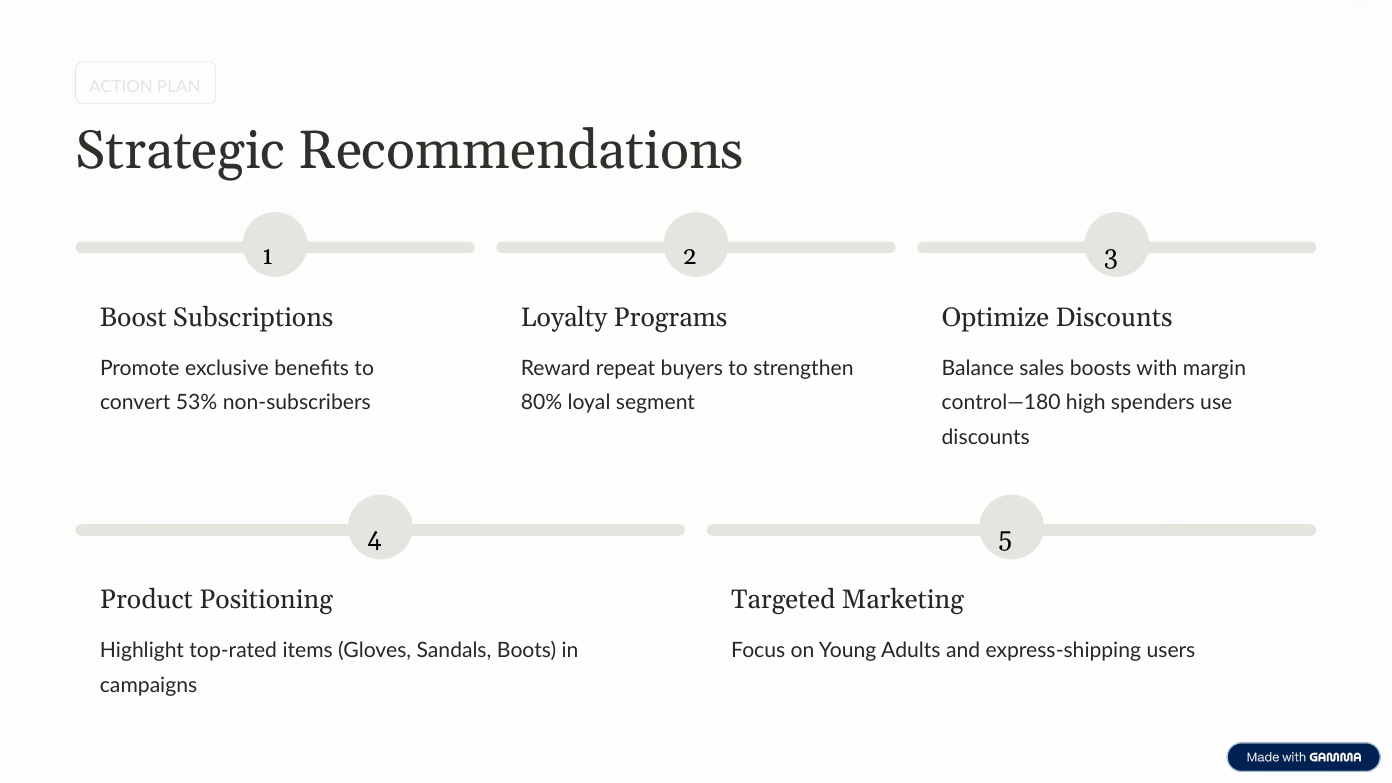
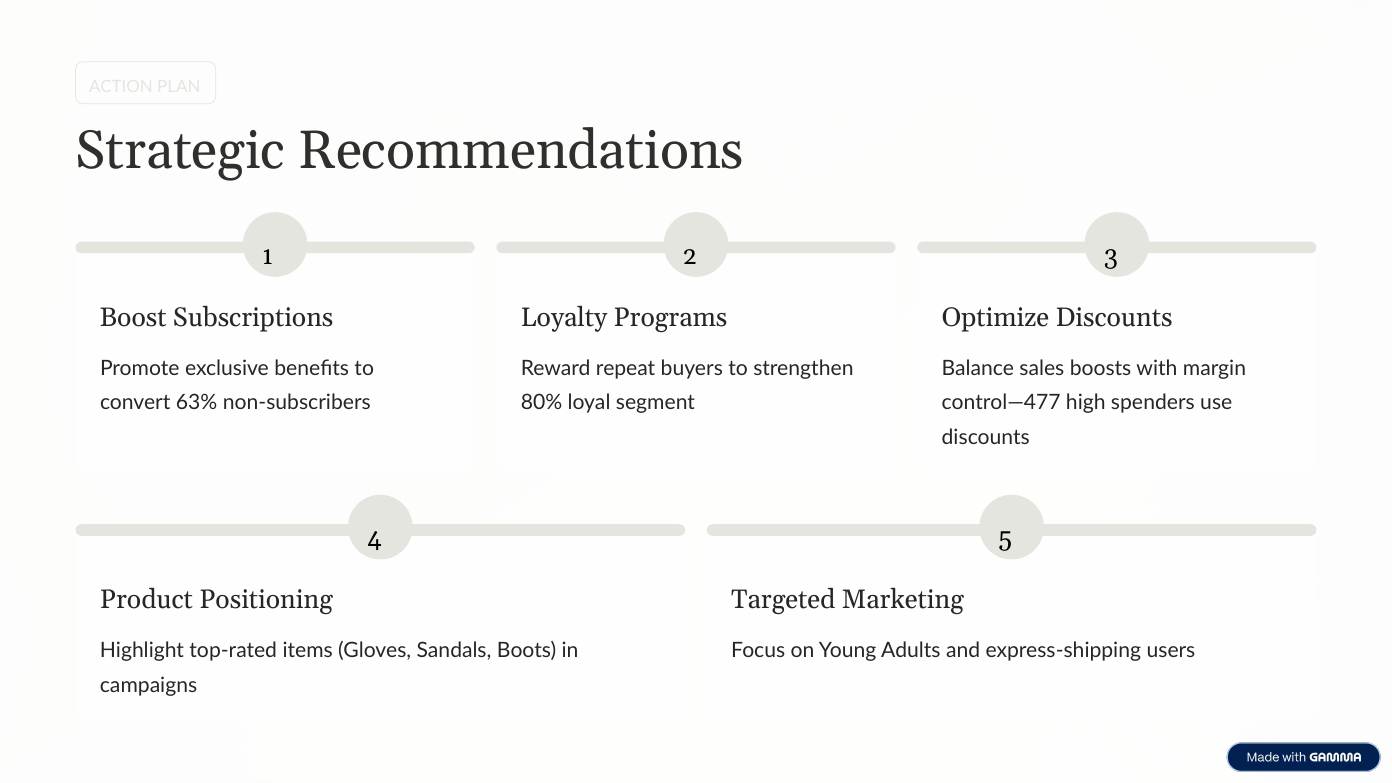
53%: 53% -> 63% (197, 403)
control—180: control—180 -> control—477 (1001, 403)
